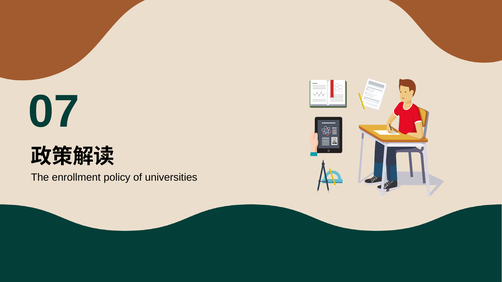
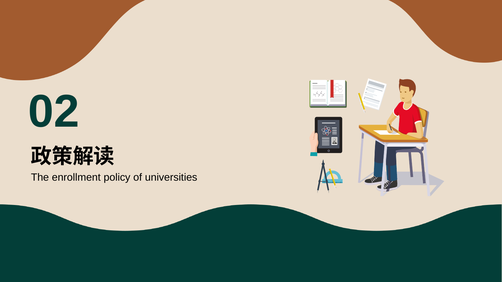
7: 7 -> 2 (67, 112)
